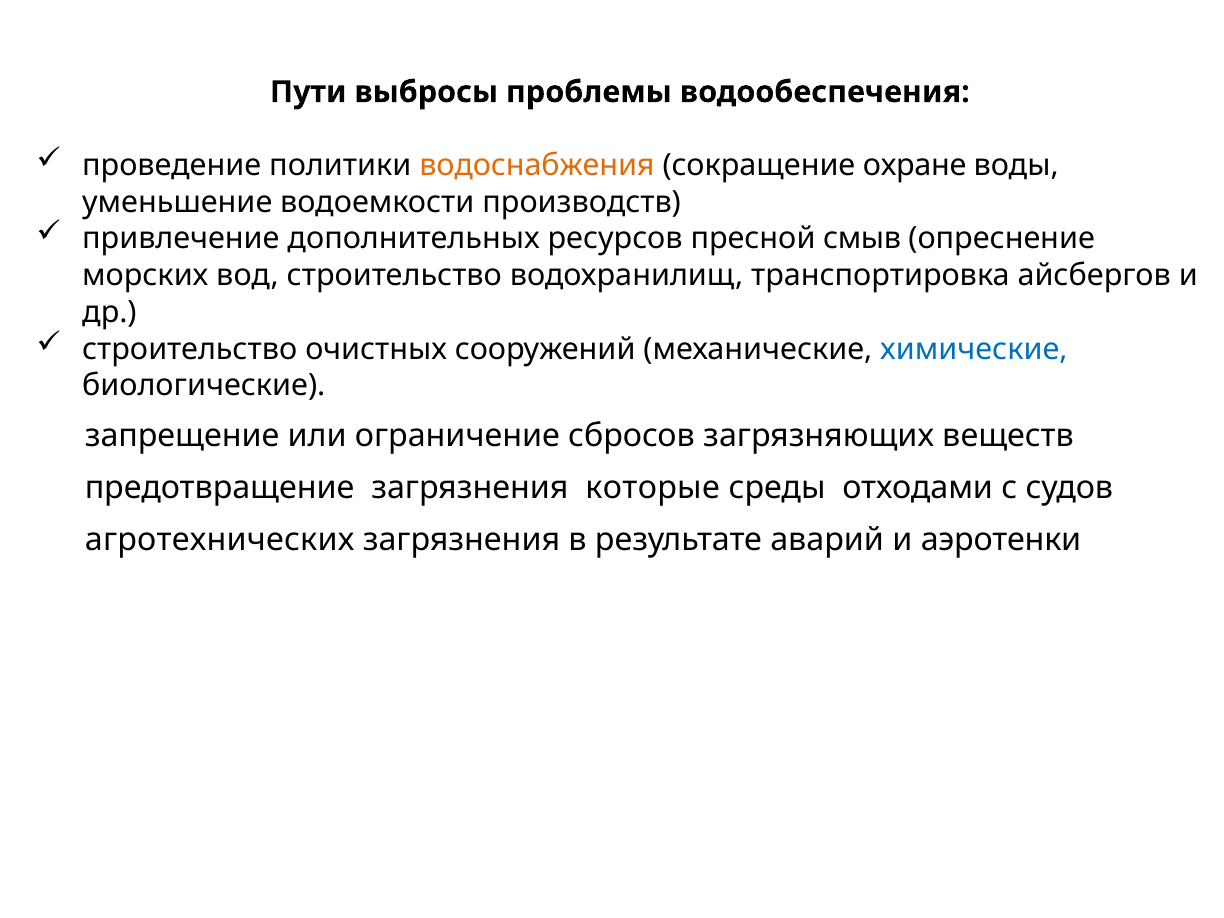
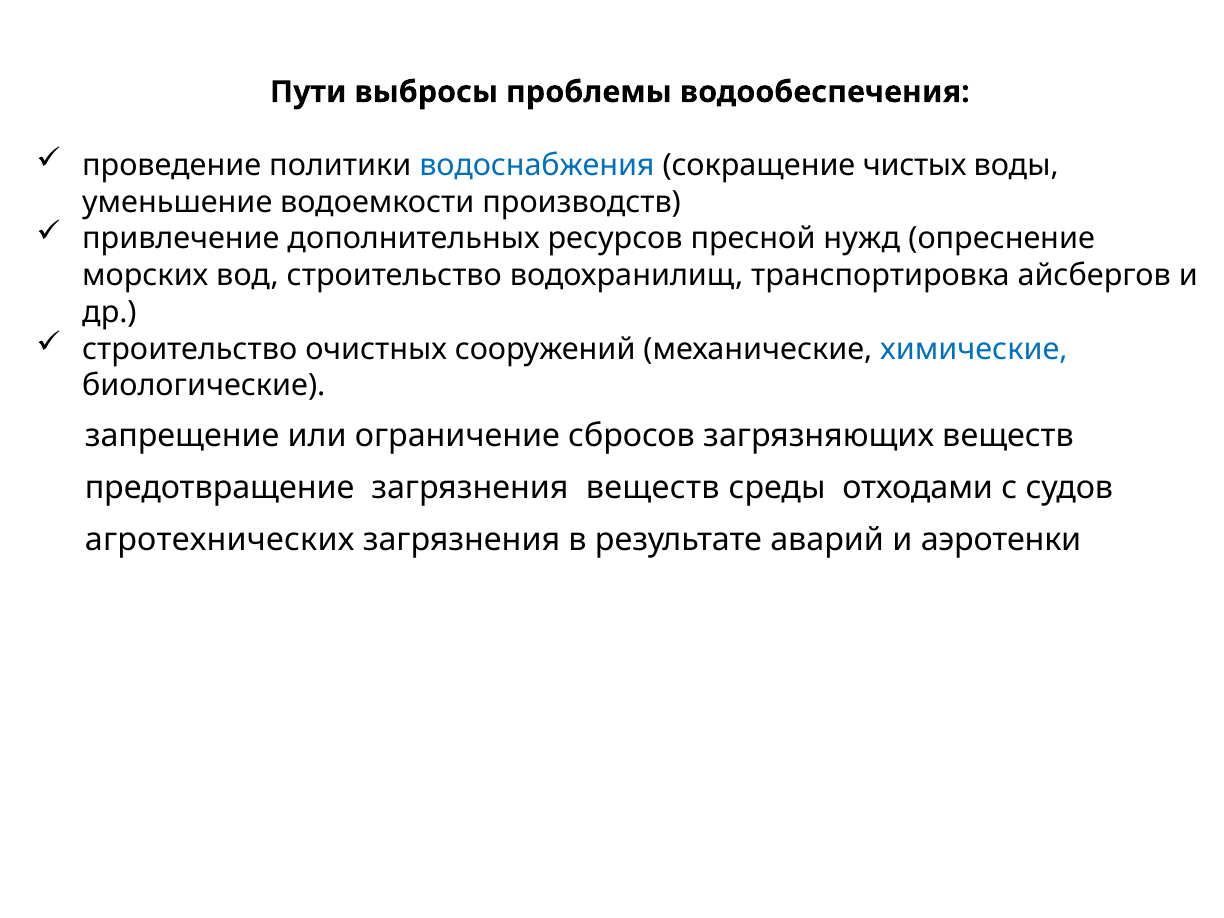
водоснабжения colour: orange -> blue (537, 165)
охране: охране -> чистых (915, 165)
смыв: смыв -> нужд (862, 239)
загрязнения которые: которые -> веществ (653, 488)
